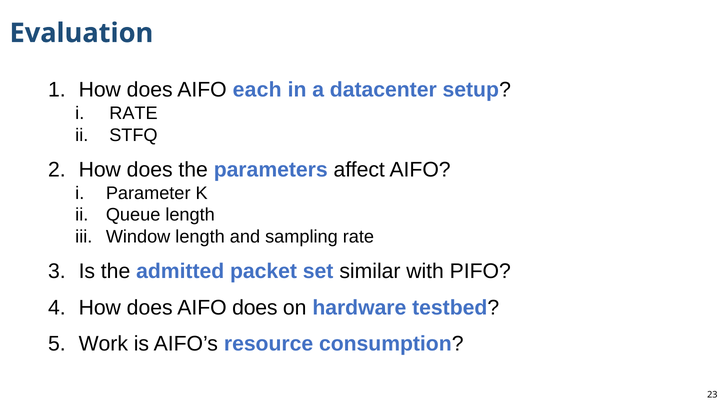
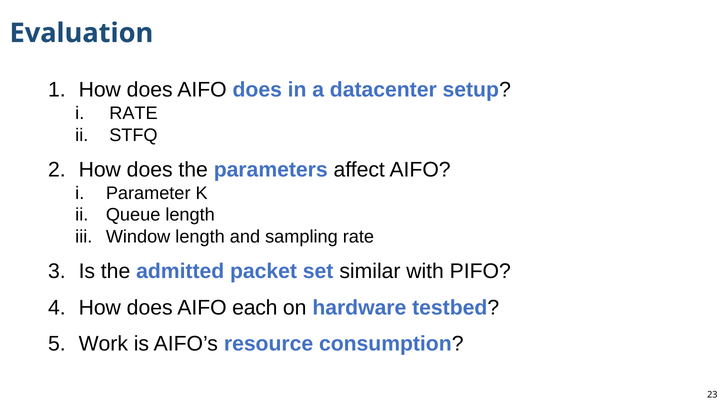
AIFO each: each -> does (257, 90)
AIFO does: does -> each (255, 308)
